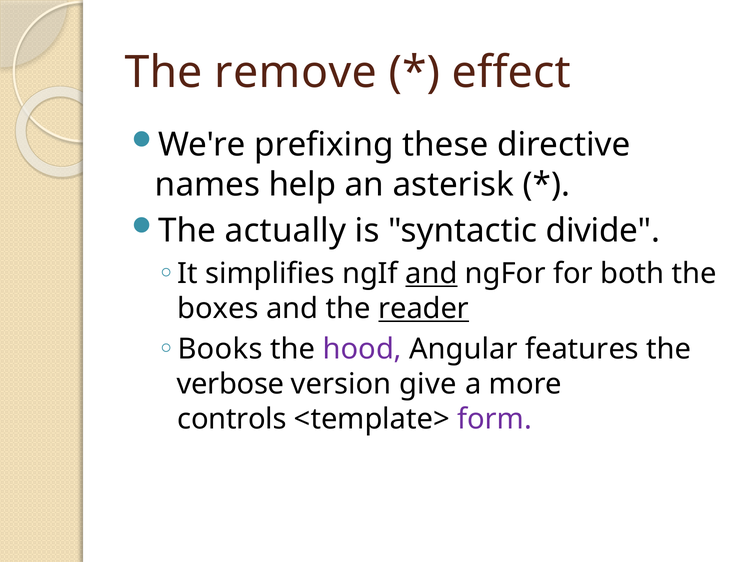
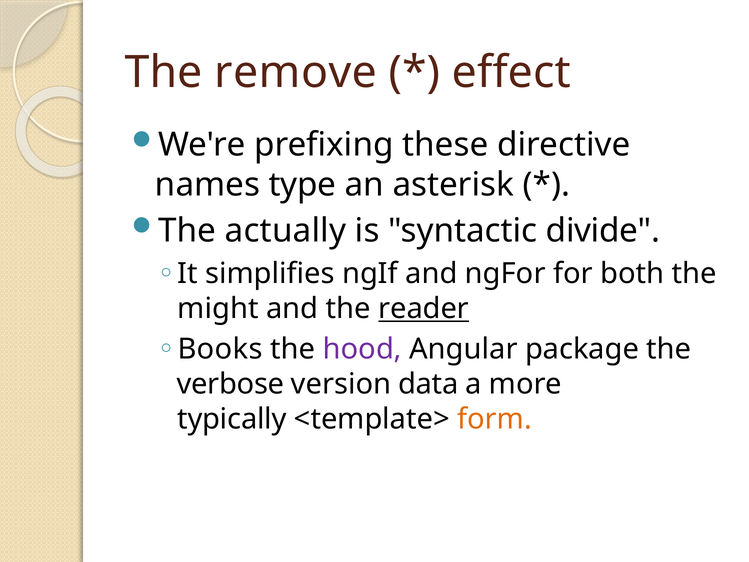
help: help -> type (302, 185)
and underline: present -> none (431, 274)
boxes: boxes -> might (218, 309)
features: features -> package (582, 349)
give: give -> data (428, 384)
controls: controls -> typically (232, 419)
form colour: purple -> orange (495, 419)
